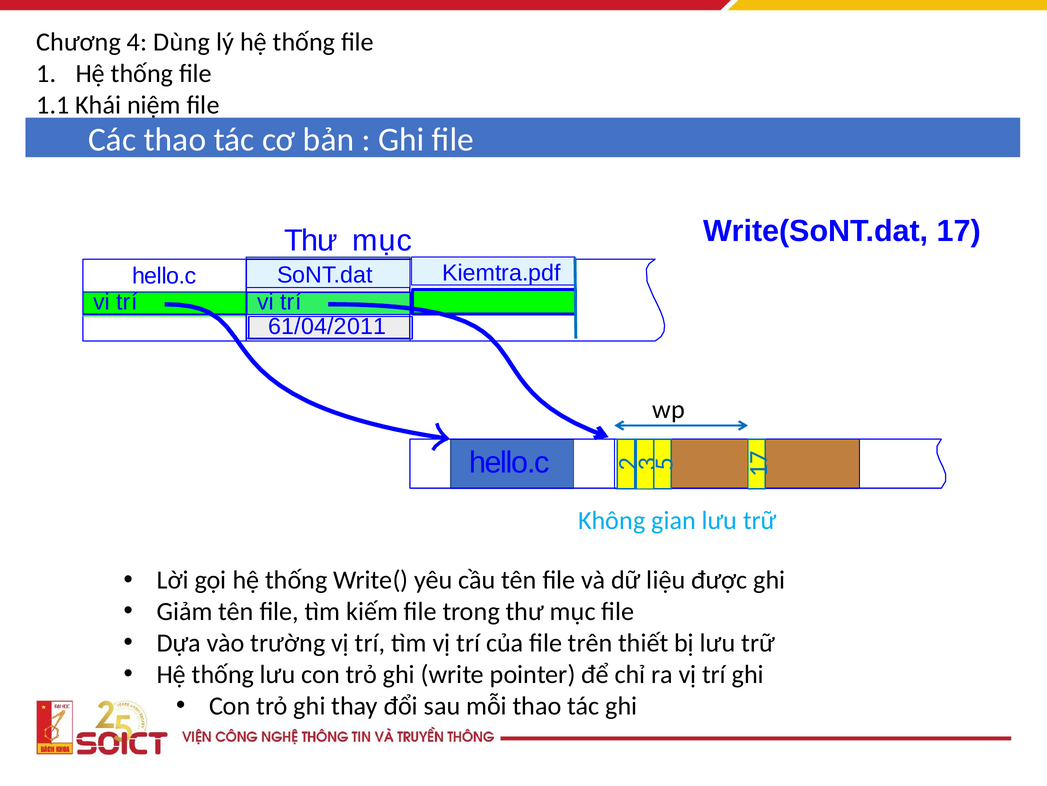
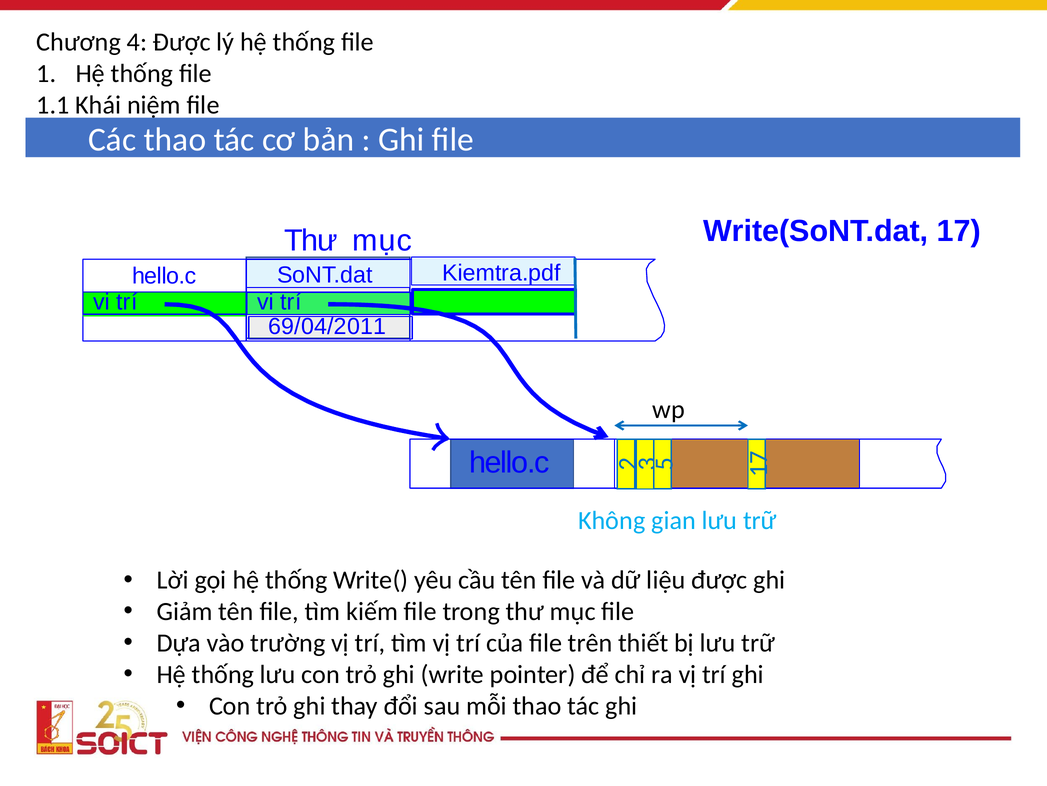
4 Dùng: Dùng -> Được (182, 42)
61/04/2011: 61/04/2011 -> 69/04/2011 (327, 326)
